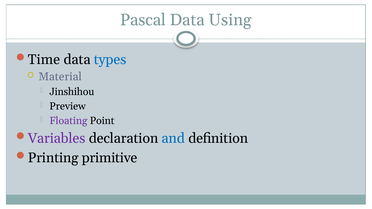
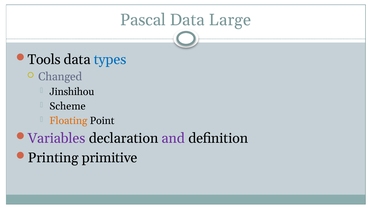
Using: Using -> Large (230, 20)
Time: Time -> Tools (44, 60)
Material: Material -> Changed (60, 77)
Preview: Preview -> Scheme (68, 106)
Floating colour: purple -> orange (68, 121)
and colour: blue -> purple (173, 138)
